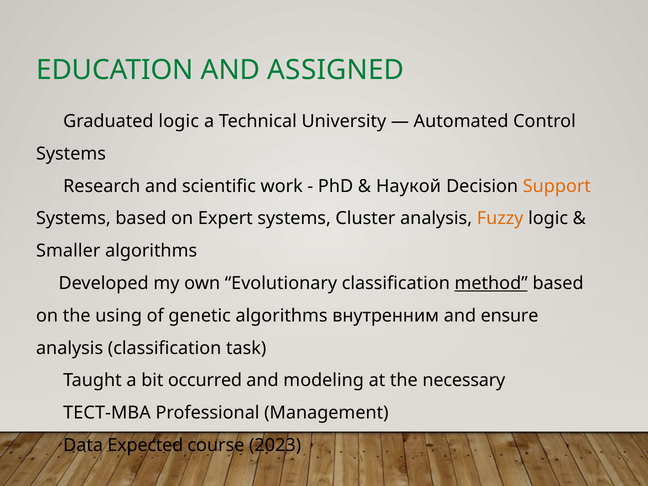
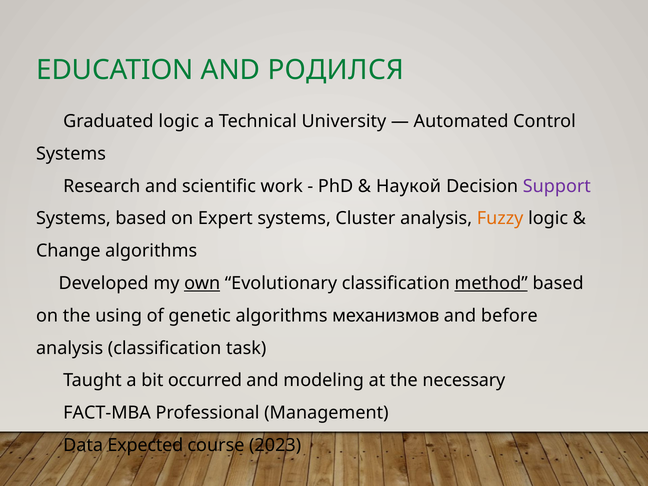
ASSIGNED: ASSIGNED -> РОДИЛСЯ (336, 70)
Support colour: orange -> purple (557, 186)
Smaller: Smaller -> Change (68, 251)
own underline: none -> present (202, 283)
внутренним: внутренним -> механизмов (386, 316)
ensure: ensure -> before (509, 316)
ТЕСТ-MBA: ТЕСТ-MBA -> FACT-MBA (107, 413)
